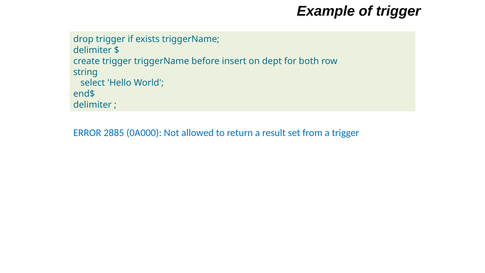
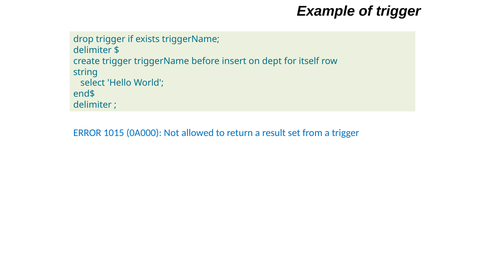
both: both -> itself (309, 61)
2885: 2885 -> 1015 (114, 133)
